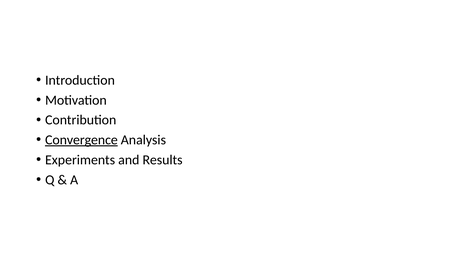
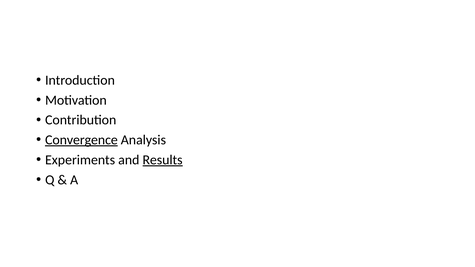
Results underline: none -> present (163, 160)
